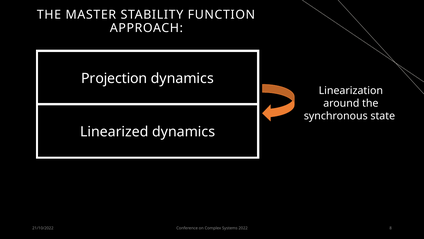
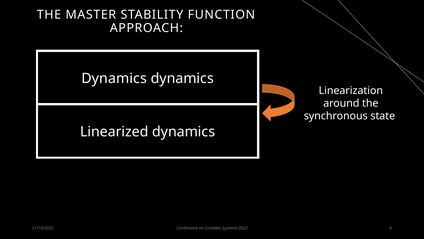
Projection: Projection -> Dynamics (114, 78)
